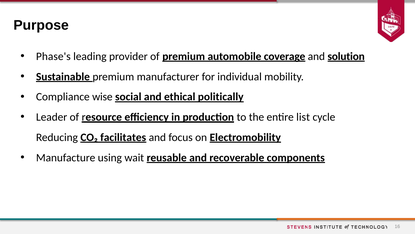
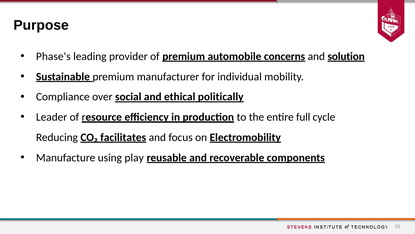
coverage: coverage -> concerns (285, 56)
wise: wise -> over (102, 97)
list: list -> full (303, 117)
wait: wait -> play (134, 157)
